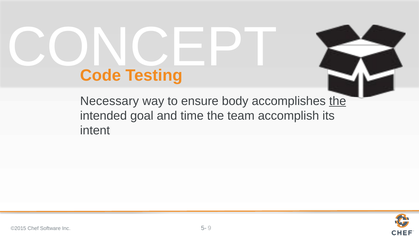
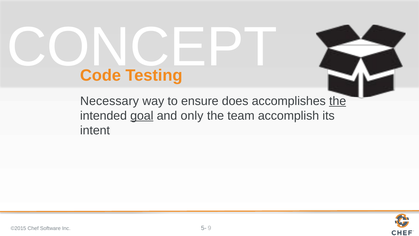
body: body -> does (235, 101)
goal underline: none -> present (142, 116)
time: time -> only (192, 116)
